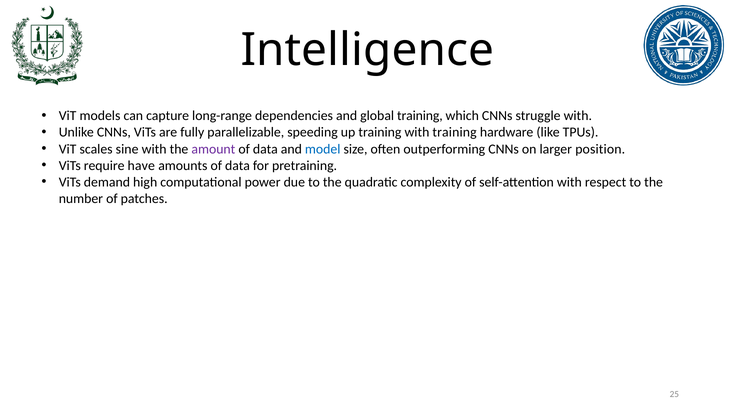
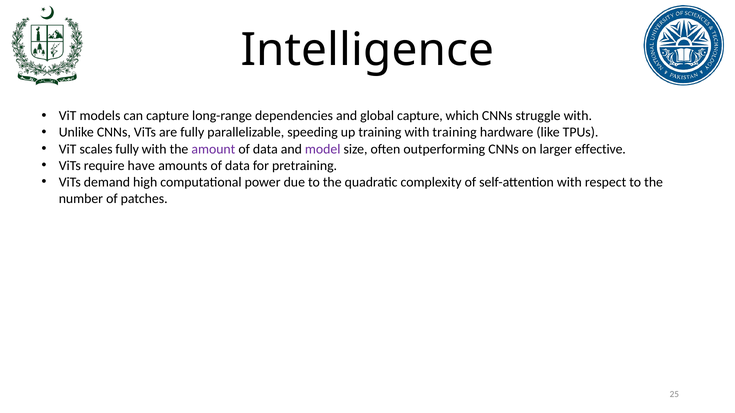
global training: training -> capture (420, 116)
scales sine: sine -> fully (127, 149)
model colour: blue -> purple (323, 149)
position: position -> effective (600, 149)
